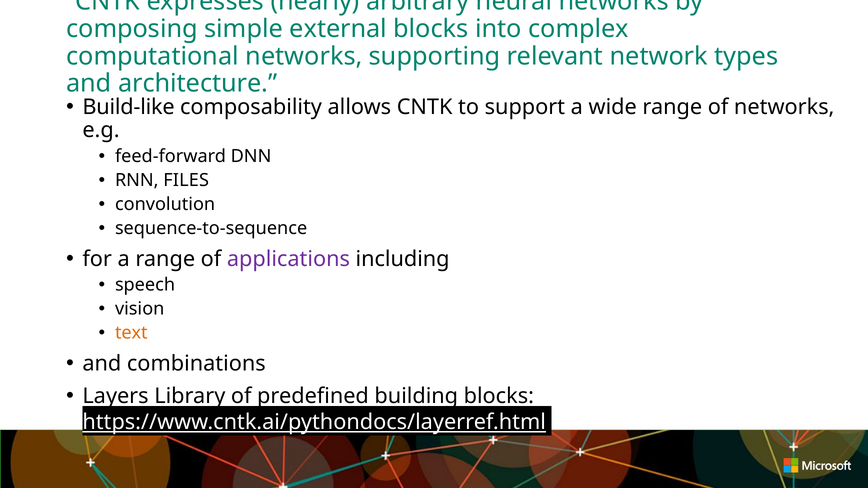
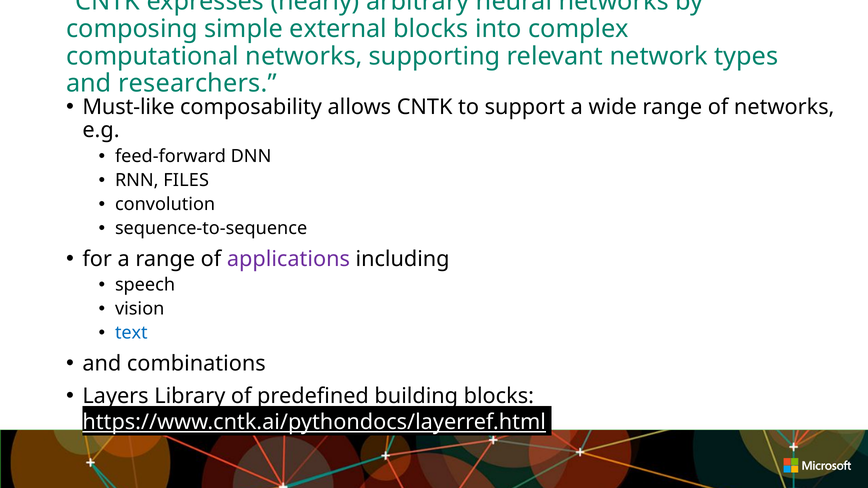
architecture: architecture -> researchers (197, 84)
Build-like: Build-like -> Must-like (129, 107)
text colour: orange -> blue (131, 333)
